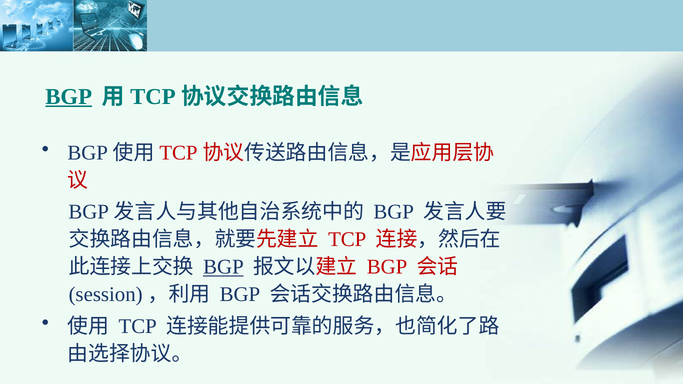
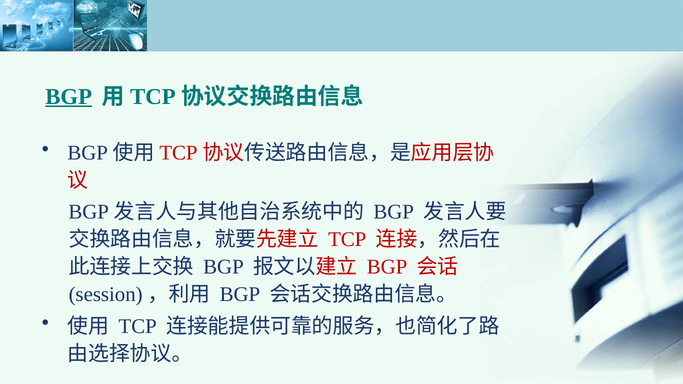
BGP underline: present -> none (223, 267)
